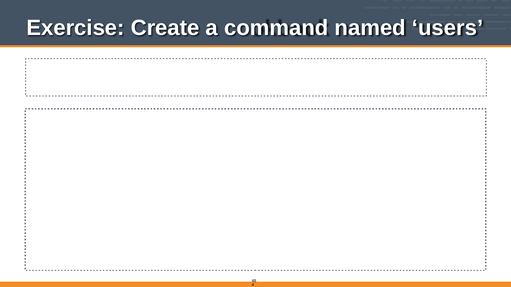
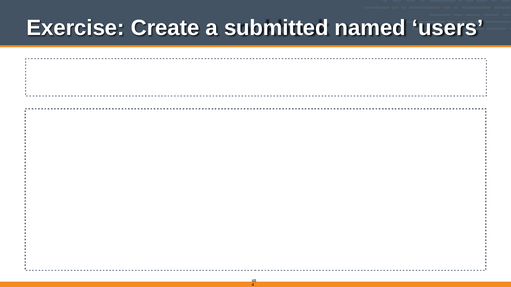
command: command -> submitted (276, 28)
